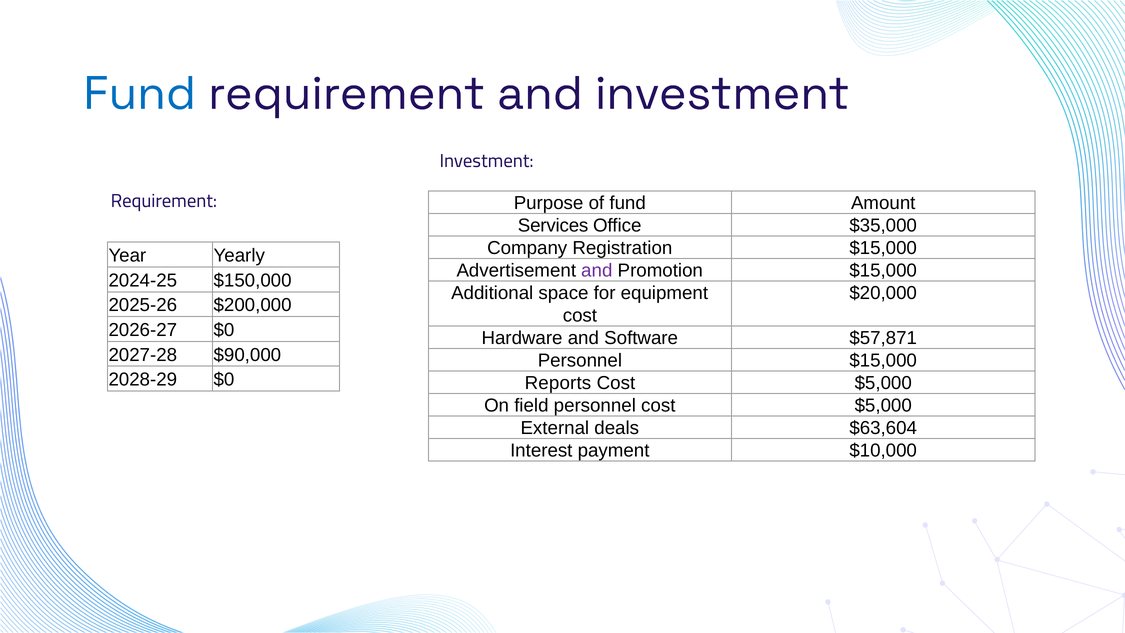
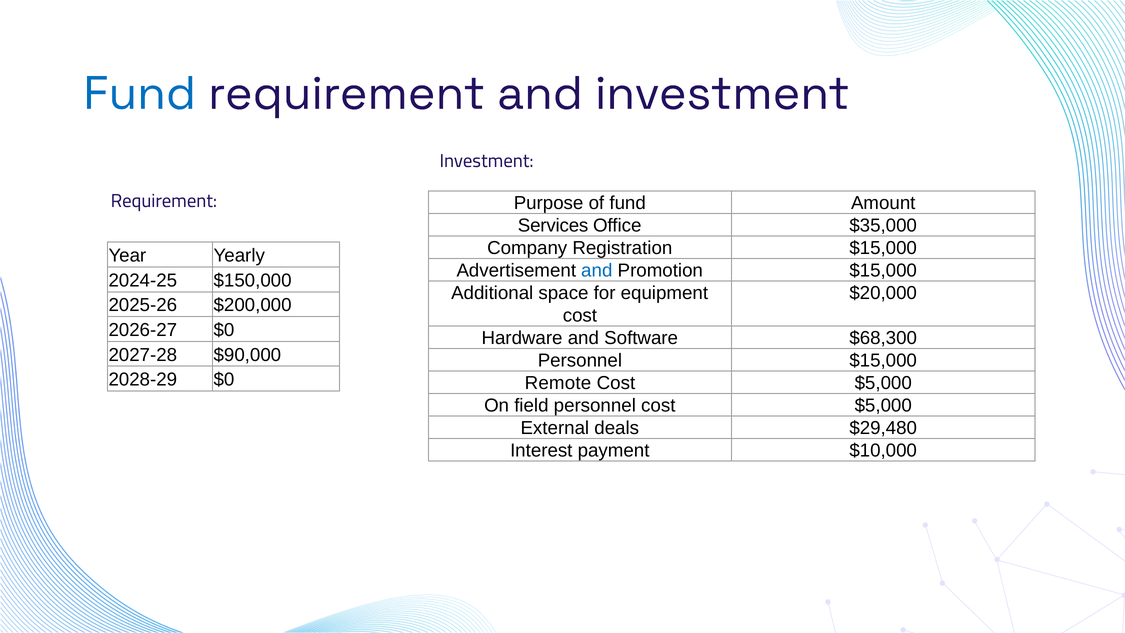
and colour: purple -> blue (597, 271)
$57,871: $57,871 -> $68,300 (883, 338)
Reports: Reports -> Remote (558, 383)
$63,604: $63,604 -> $29,480 (883, 428)
